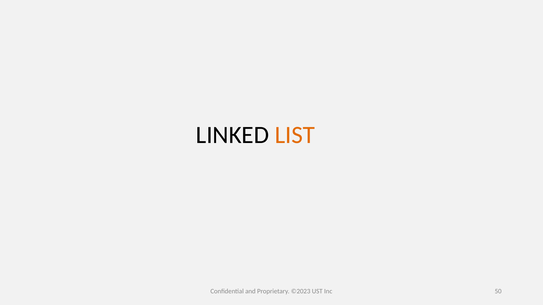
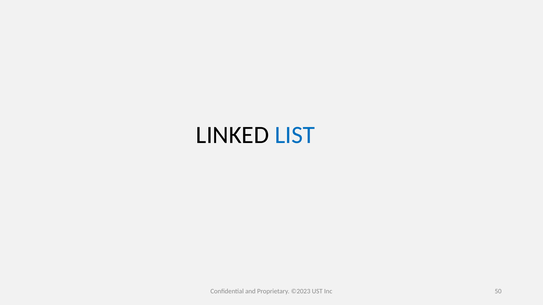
LIST colour: orange -> blue (295, 135)
